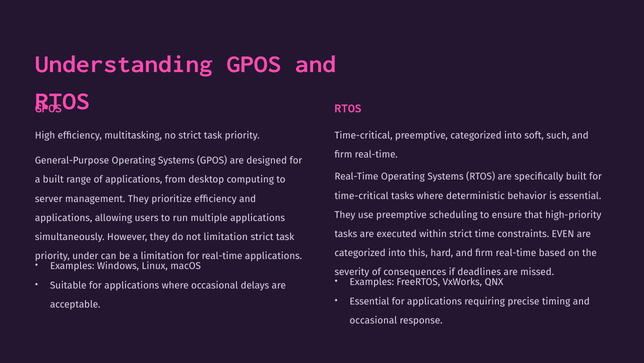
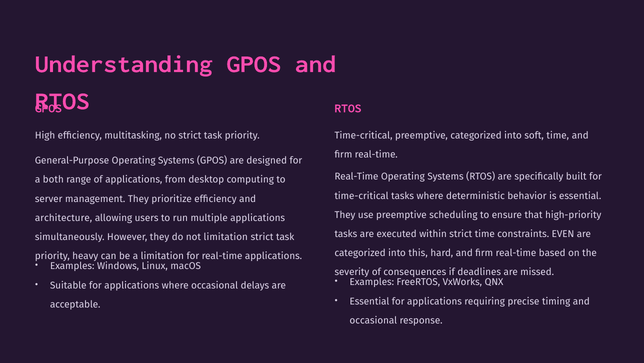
soft such: such -> time (558, 135)
a built: built -> both (53, 179)
applications: applications -> architecture (64, 217)
under: under -> heavy (85, 255)
